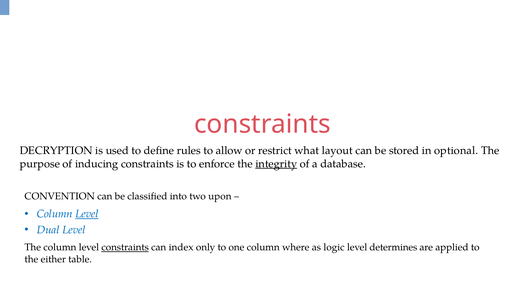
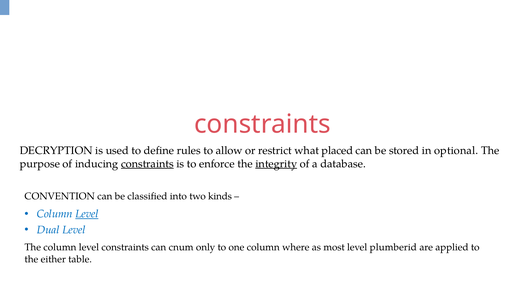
layout: layout -> placed (337, 151)
constraints underline: none -> present (147, 164)
upon: upon -> kinds (220, 196)
constraints underline: present -> none (125, 248)
index: index -> cnum (181, 248)
logic: logic -> most (334, 248)
determines: determines -> plumberid (393, 248)
